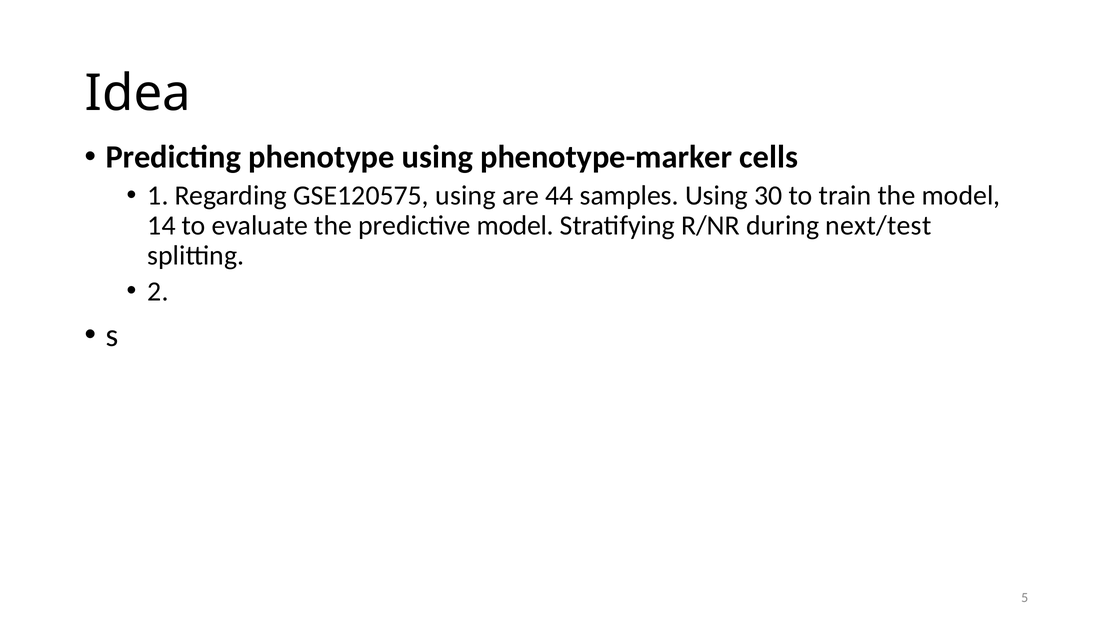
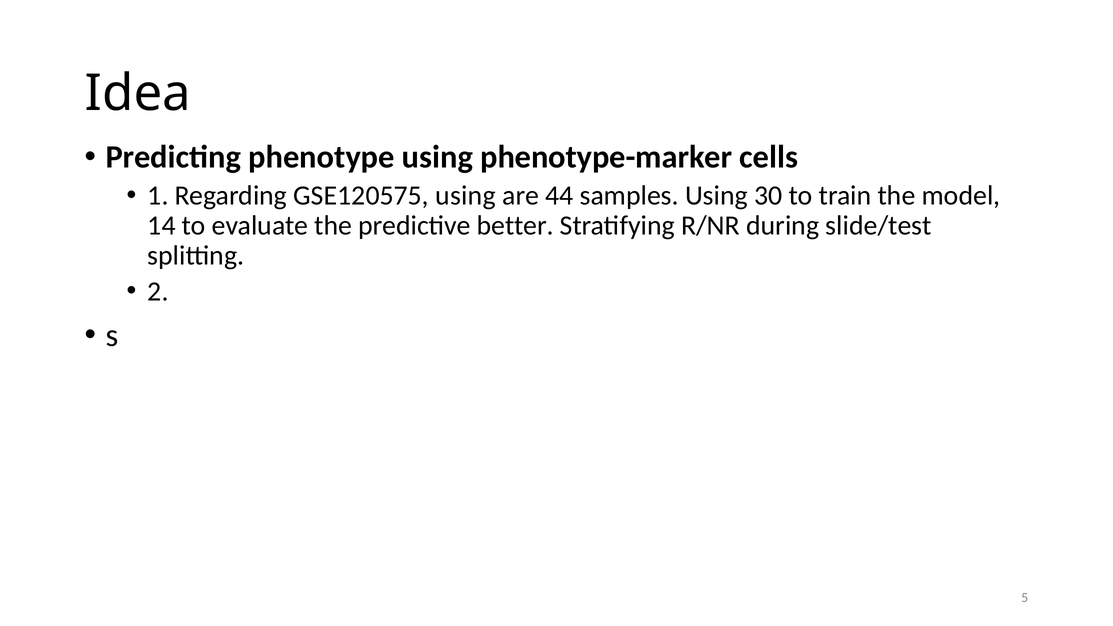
predictive model: model -> better (515, 226)
next/test: next/test -> slide/test (879, 226)
